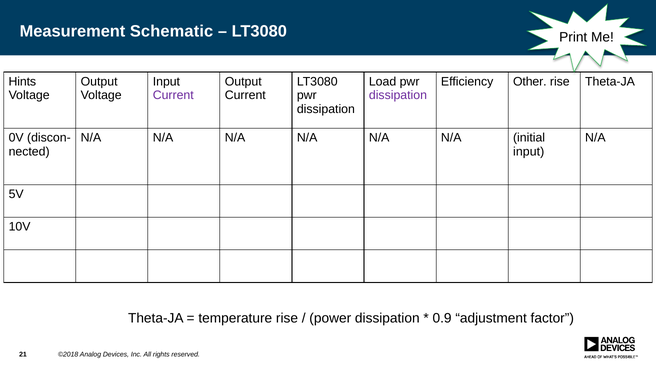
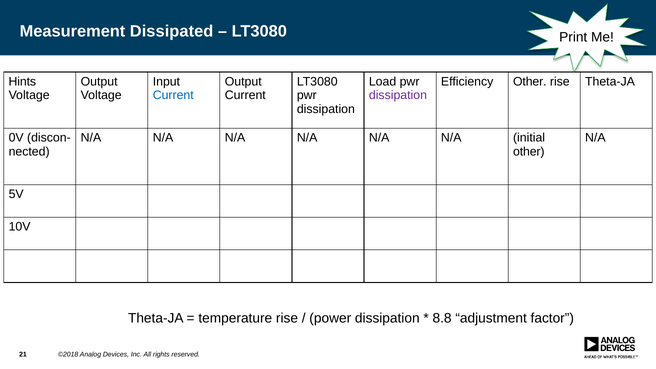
Schematic: Schematic -> Dissipated (172, 31)
Current colour: purple -> blue (173, 95)
input: input -> other (529, 152)
0.9: 0.9 -> 8.8 (442, 318)
